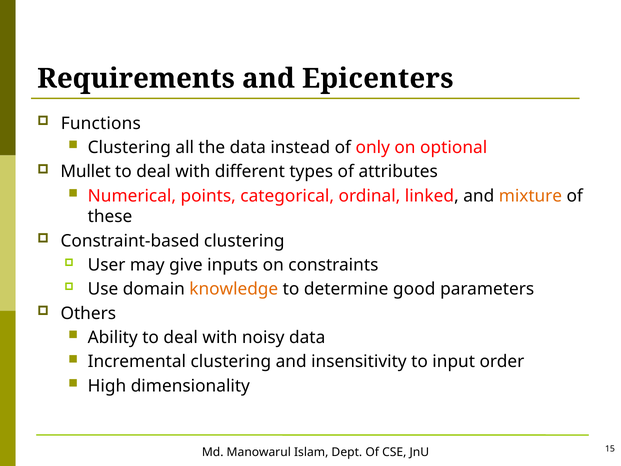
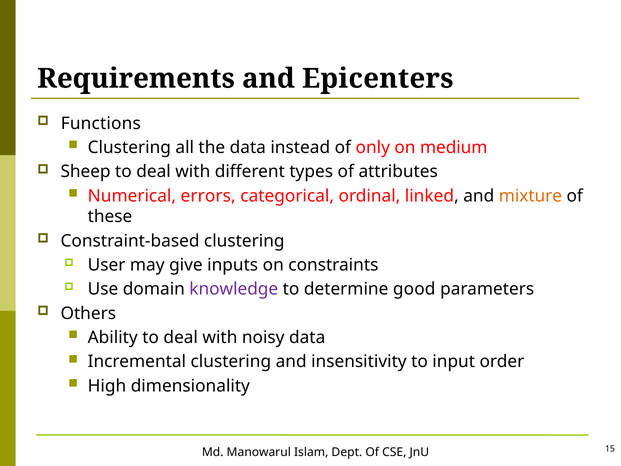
optional: optional -> medium (454, 148)
Mullet: Mullet -> Sheep (86, 172)
points: points -> errors (208, 196)
knowledge colour: orange -> purple (234, 289)
